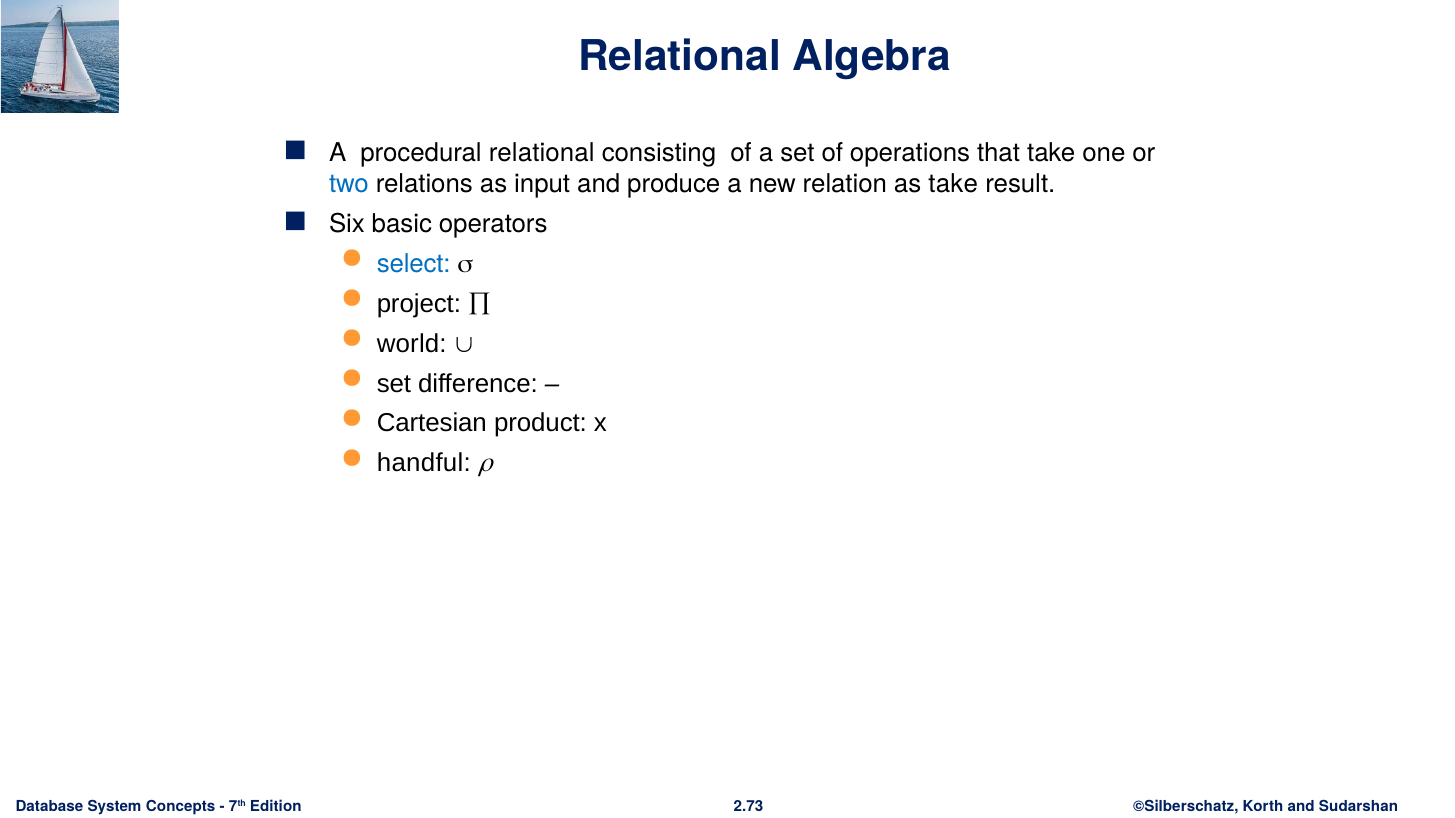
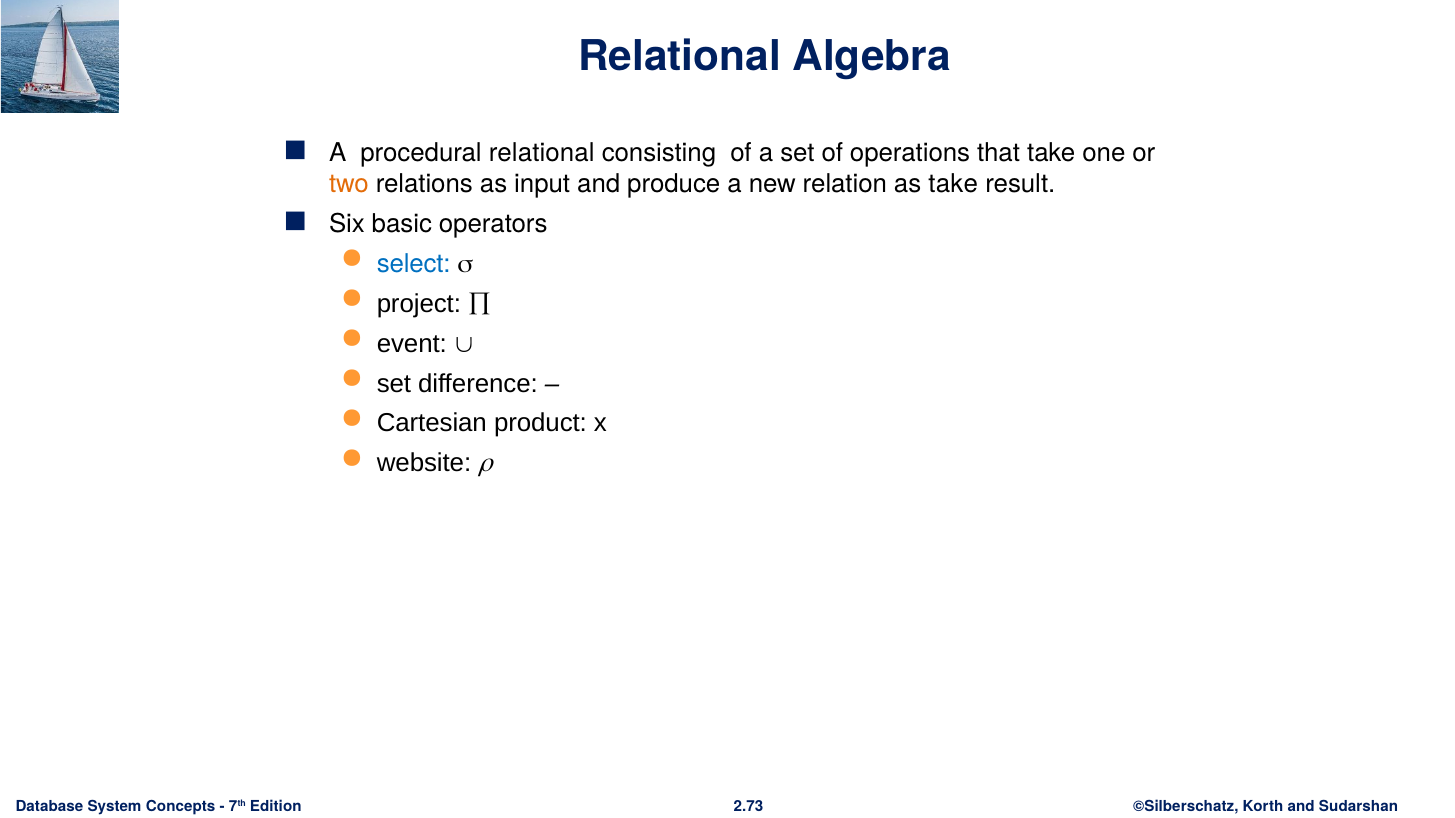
two colour: blue -> orange (349, 184)
world: world -> event (412, 344)
handful: handful -> website (424, 464)
